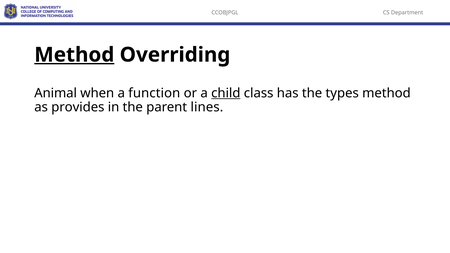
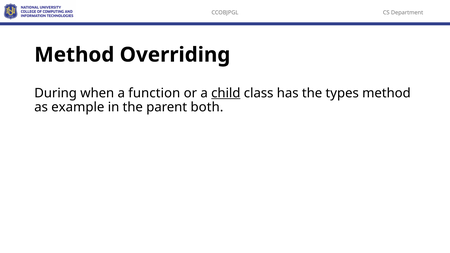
Method underline: present -> none (74, 55)
Animal: Animal -> During (56, 93)
provides: provides -> example (78, 107)
lines: lines -> both (207, 107)
